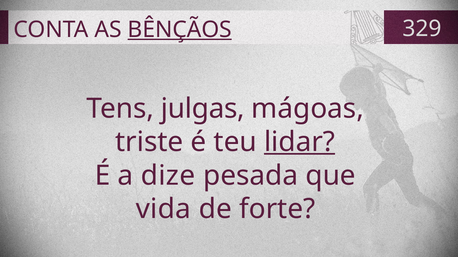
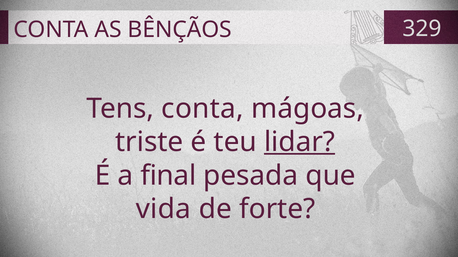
BÊNÇÃOS underline: present -> none (180, 30)
Tens julgas: julgas -> conta (203, 109)
dize: dize -> final (168, 176)
